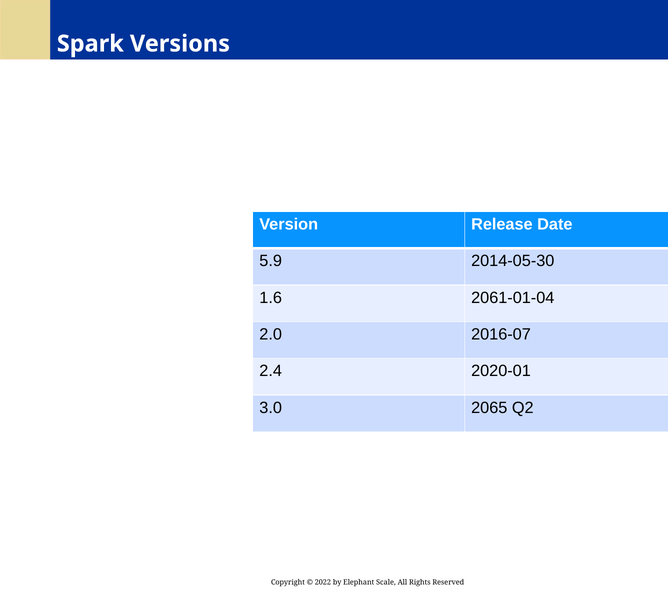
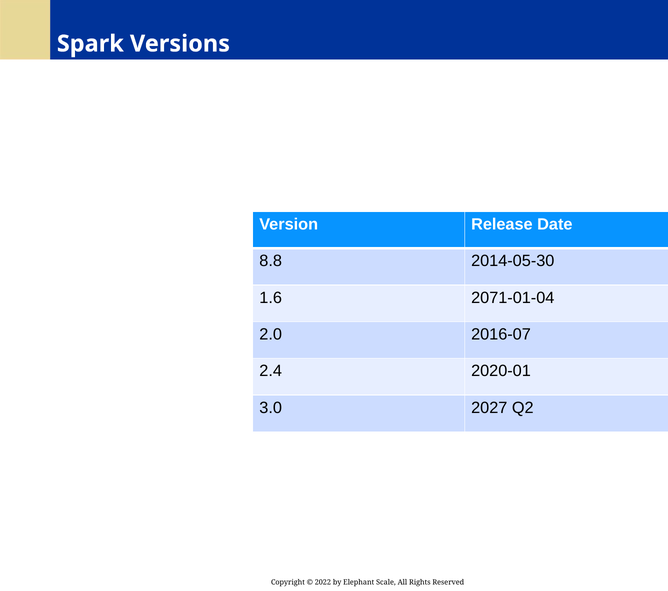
5.9: 5.9 -> 8.8 (271, 261)
2061-01-04: 2061-01-04 -> 2071-01-04 (513, 298)
2065: 2065 -> 2027 (489, 408)
